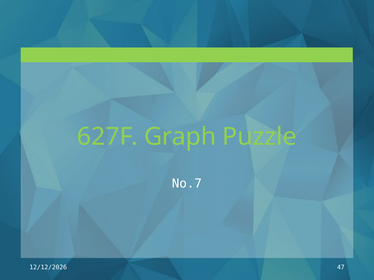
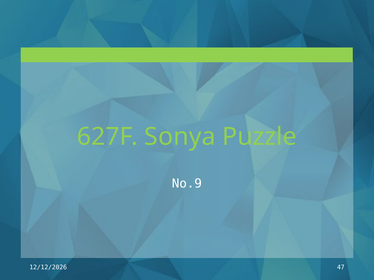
Graph: Graph -> Sonya (180, 137)
No.7: No.7 -> No.9 (187, 184)
